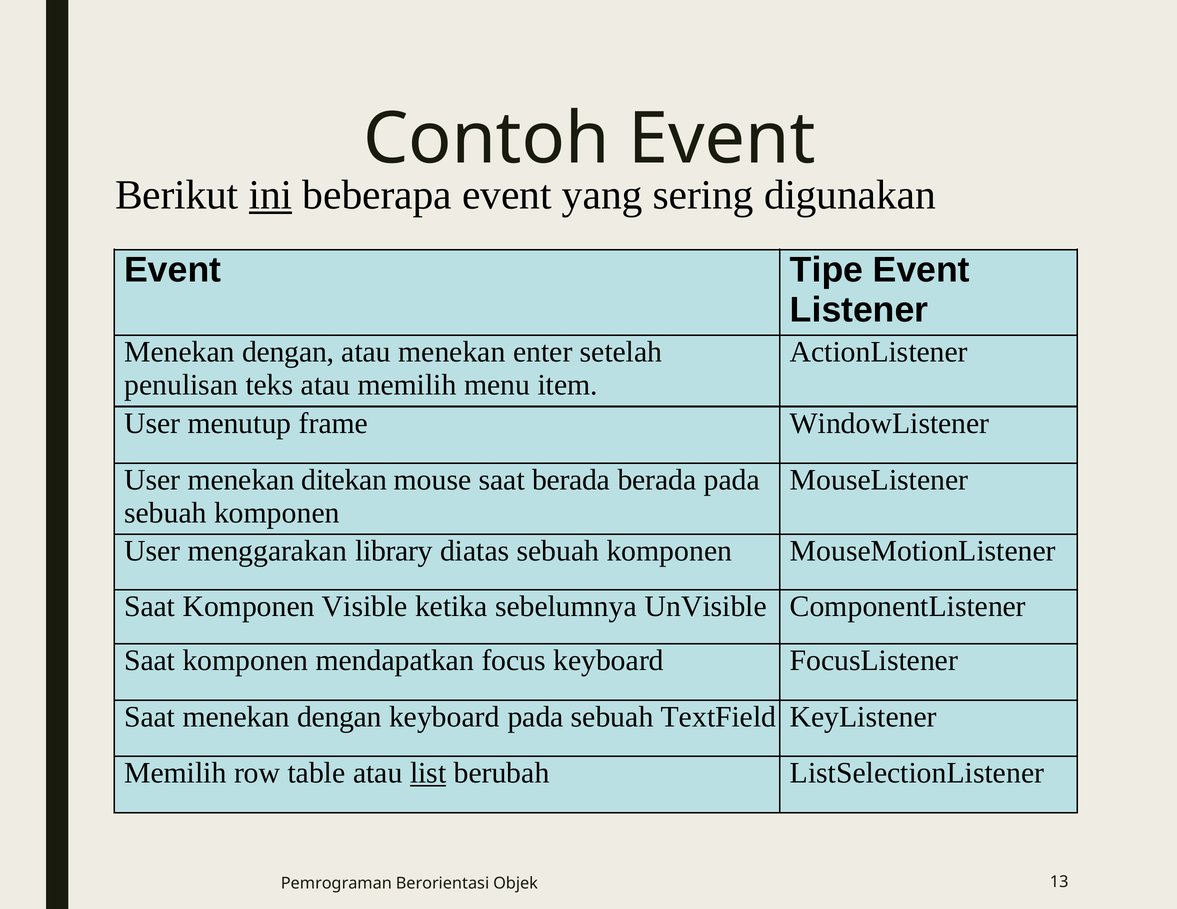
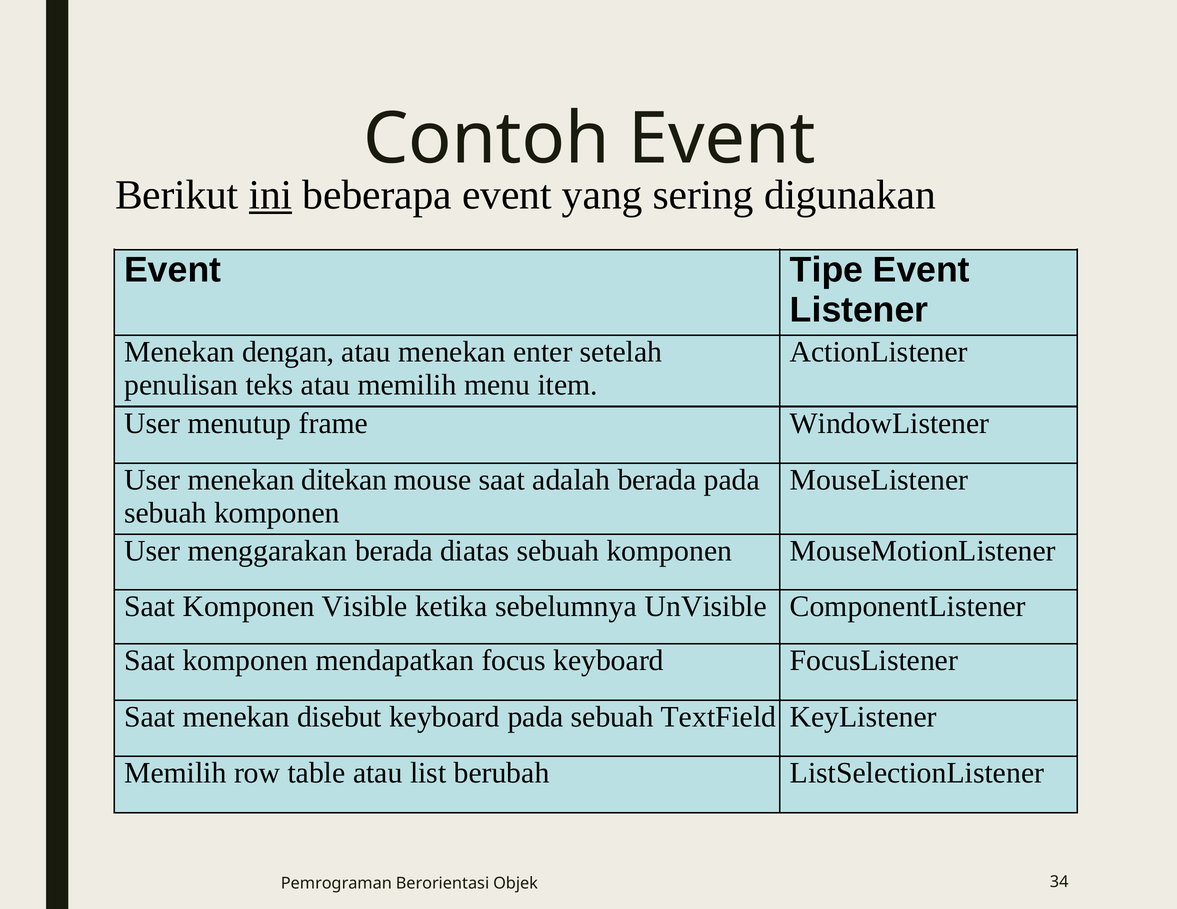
saat berada: berada -> adalah (571, 480)
menggarakan library: library -> berada (394, 551)
Saat menekan dengan: dengan -> disebut (339, 718)
list underline: present -> none (428, 773)
13: 13 -> 34 (1059, 882)
